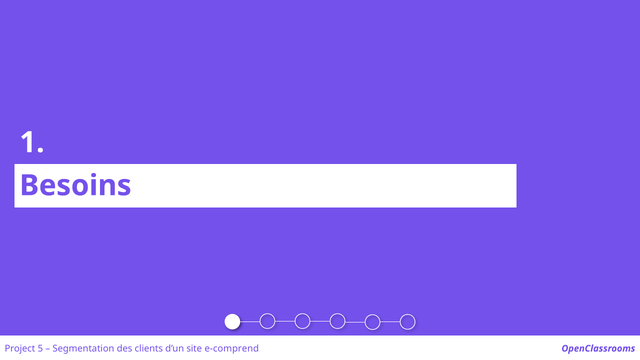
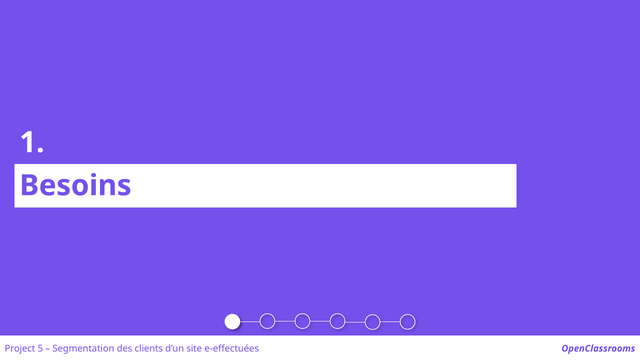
e-comprend: e-comprend -> e-effectuées (232, 349)
